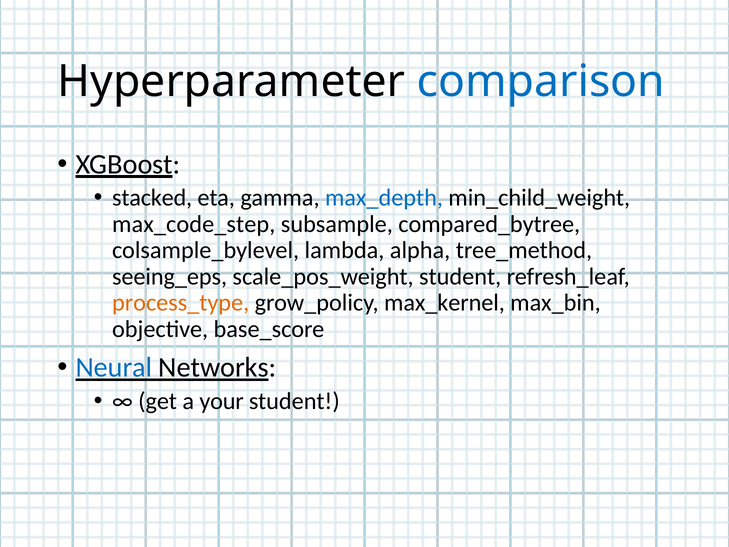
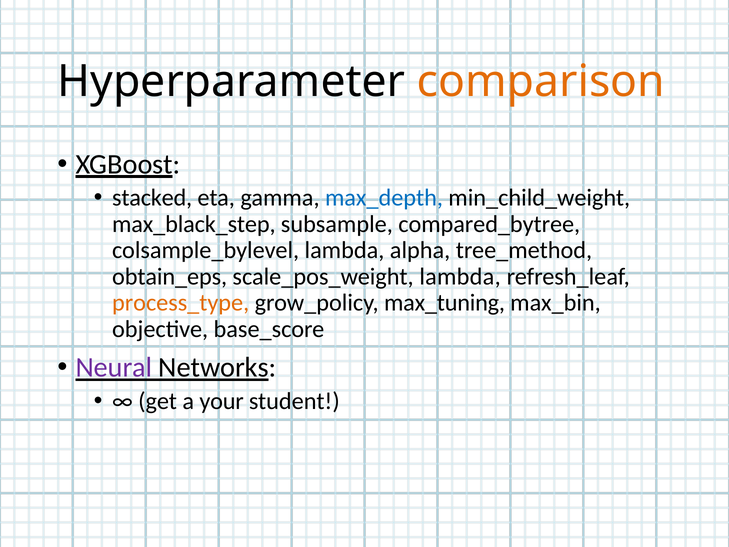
comparison colour: blue -> orange (541, 82)
max_code_step: max_code_step -> max_black_step (194, 224)
seeing_eps: seeing_eps -> obtain_eps (170, 276)
scale_pos_weight student: student -> lambda (460, 276)
max_kernel: max_kernel -> max_tuning (445, 303)
Neural colour: blue -> purple (114, 367)
